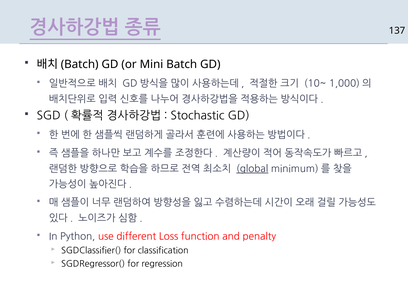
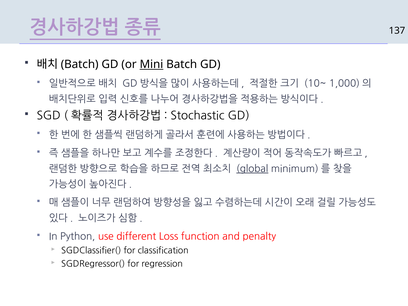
Mini underline: none -> present (151, 64)
